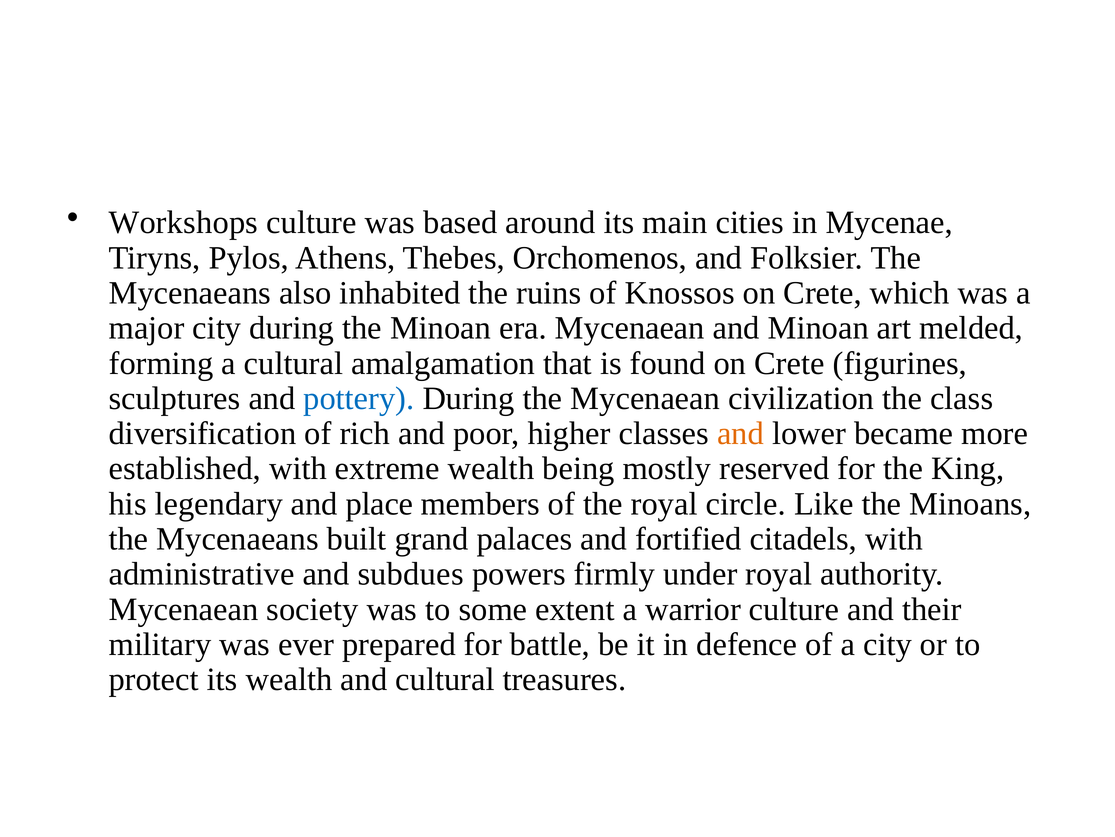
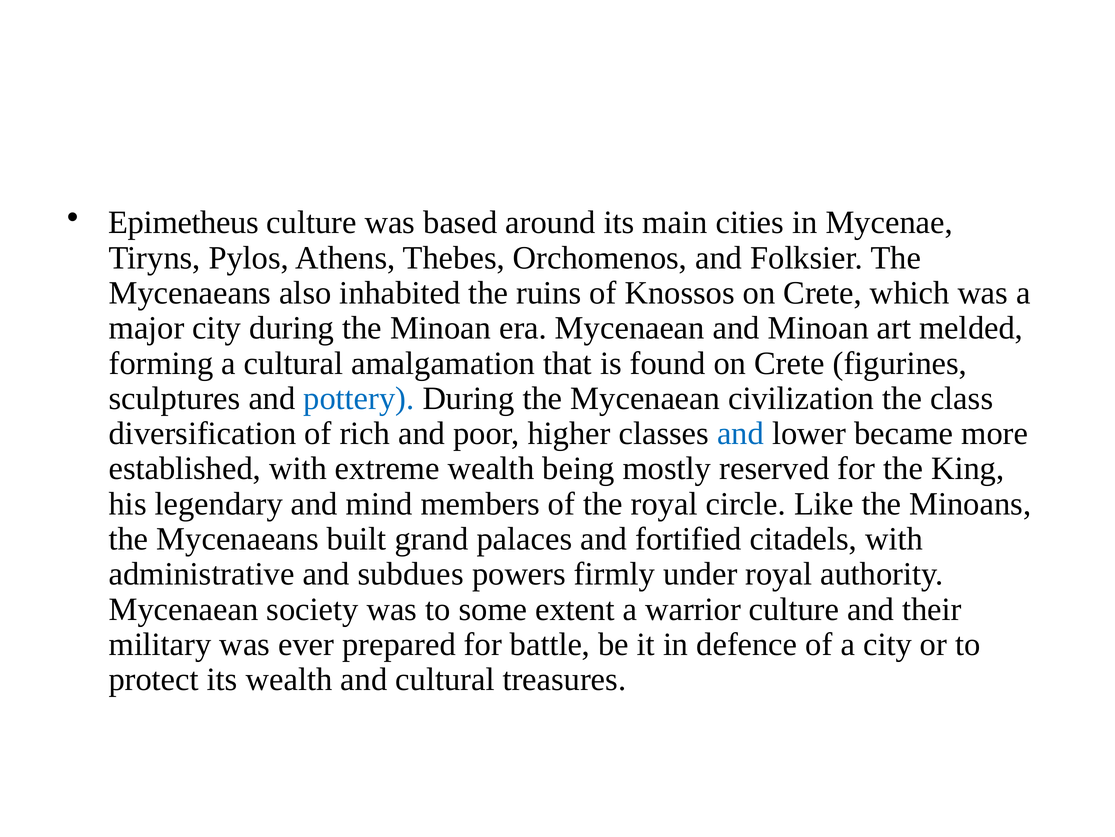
Workshops: Workshops -> Epimetheus (184, 222)
and colour: orange -> blue (741, 433)
place: place -> mind (379, 503)
